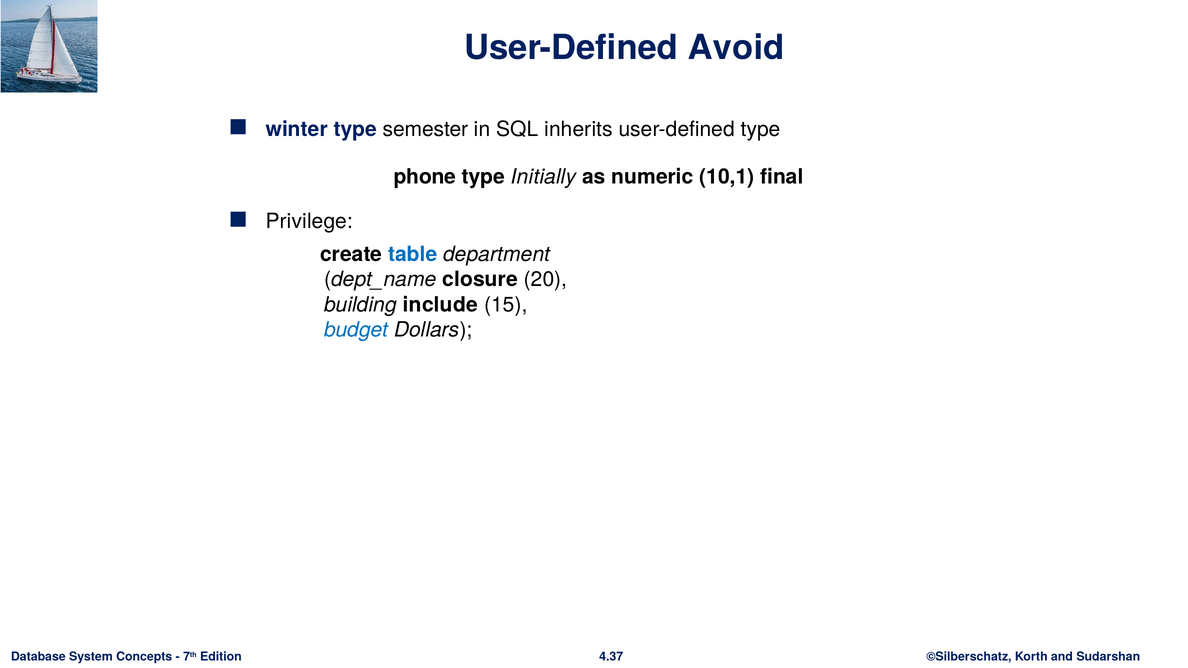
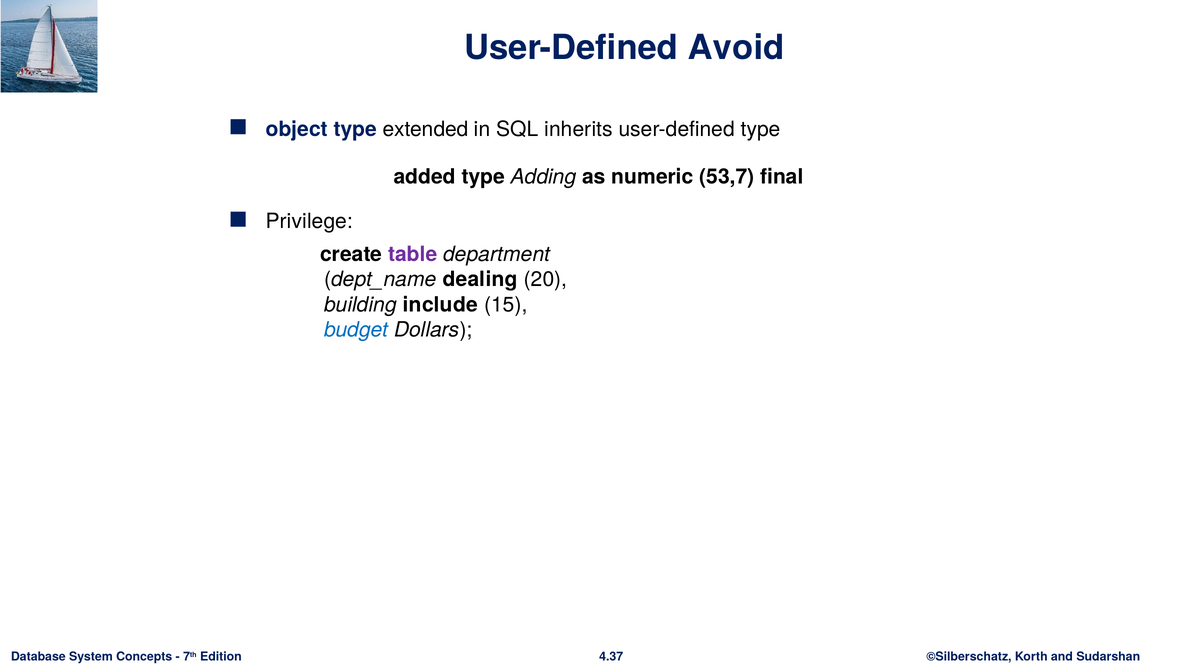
winter: winter -> object (297, 129)
semester: semester -> extended (426, 129)
phone: phone -> added (425, 177)
Initially: Initially -> Adding (544, 177)
10,1: 10,1 -> 53,7 (727, 177)
table colour: blue -> purple (413, 254)
closure: closure -> dealing (480, 279)
